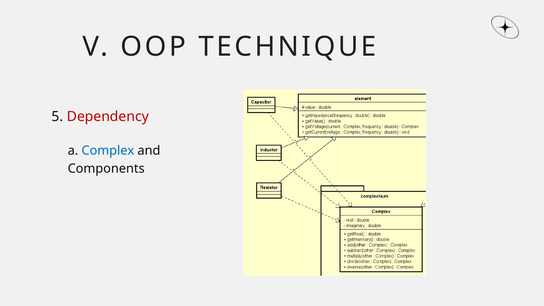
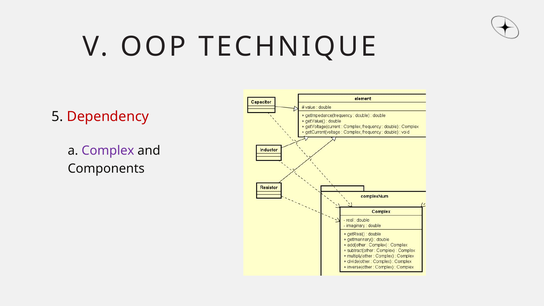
Complex colour: blue -> purple (108, 151)
